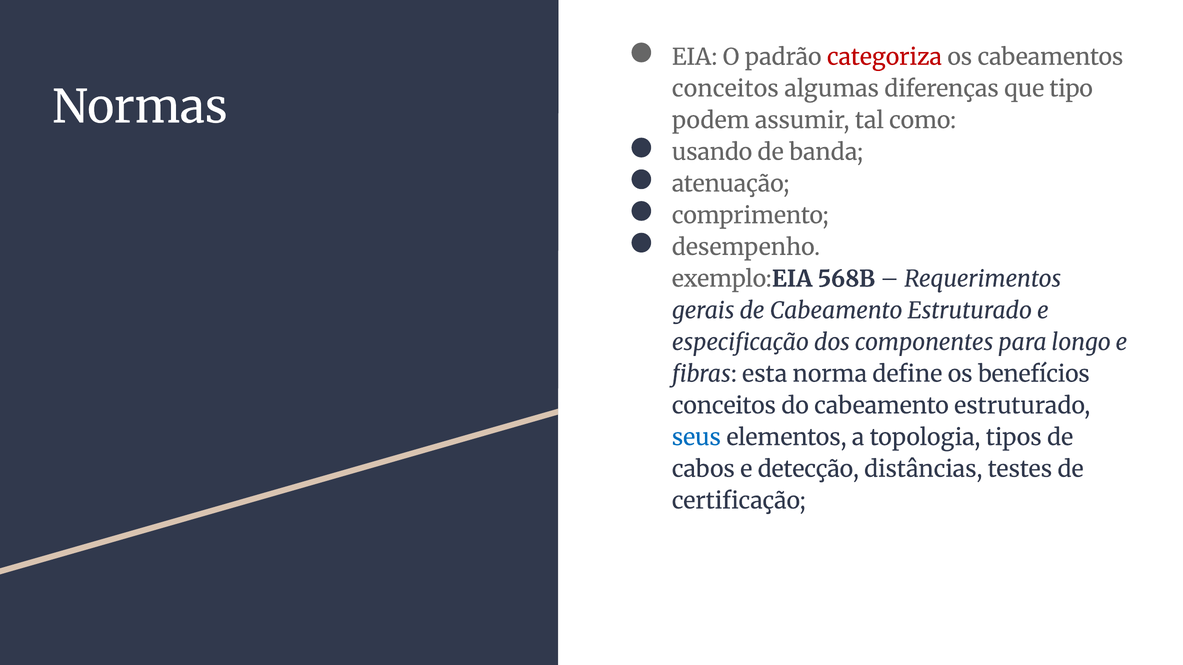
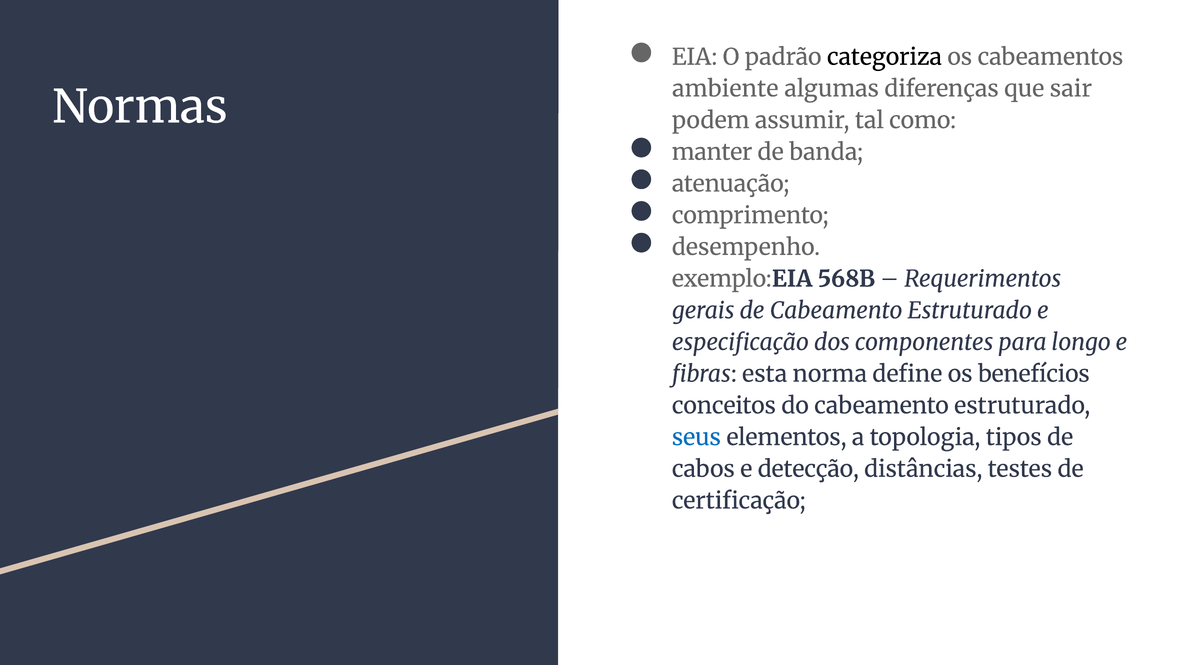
categoriza colour: red -> black (884, 57)
conceitos: conceitos -> ambiente (725, 89)
tipo: tipo -> sair (1071, 89)
usando: usando -> manter (712, 152)
